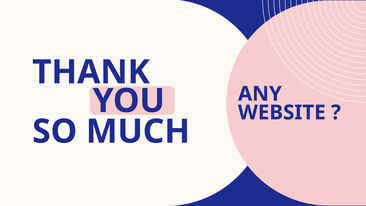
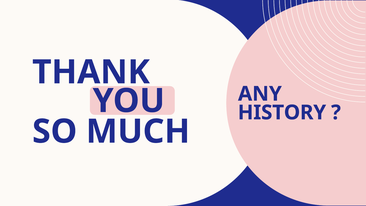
WEBSITE: WEBSITE -> HISTORY (282, 112)
